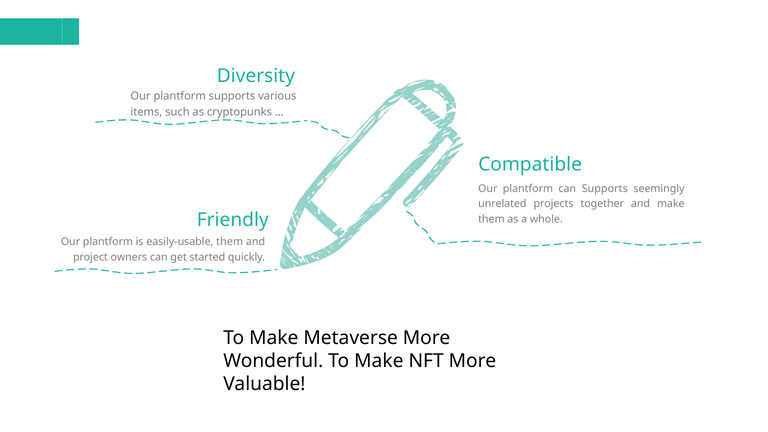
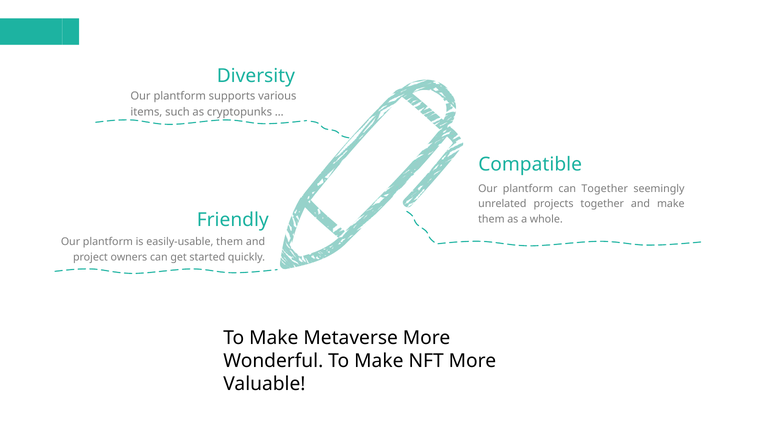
can Supports: Supports -> Together (605, 189)
